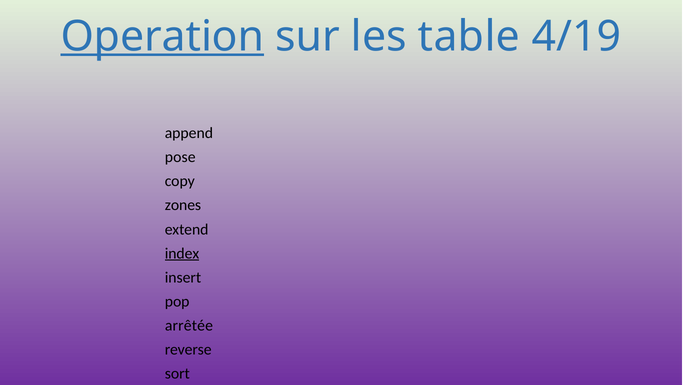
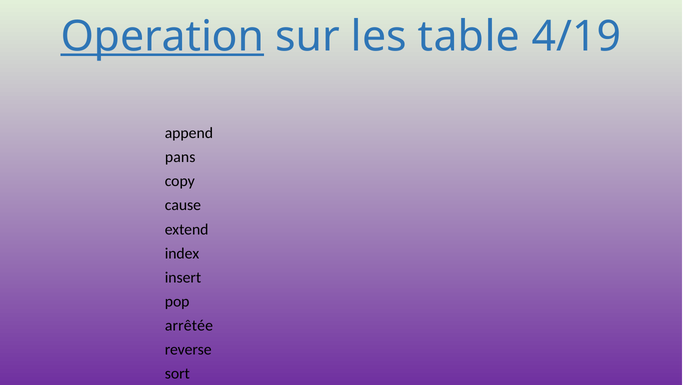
pose: pose -> pans (180, 157)
zones: zones -> cause (183, 205)
index underline: present -> none (182, 254)
